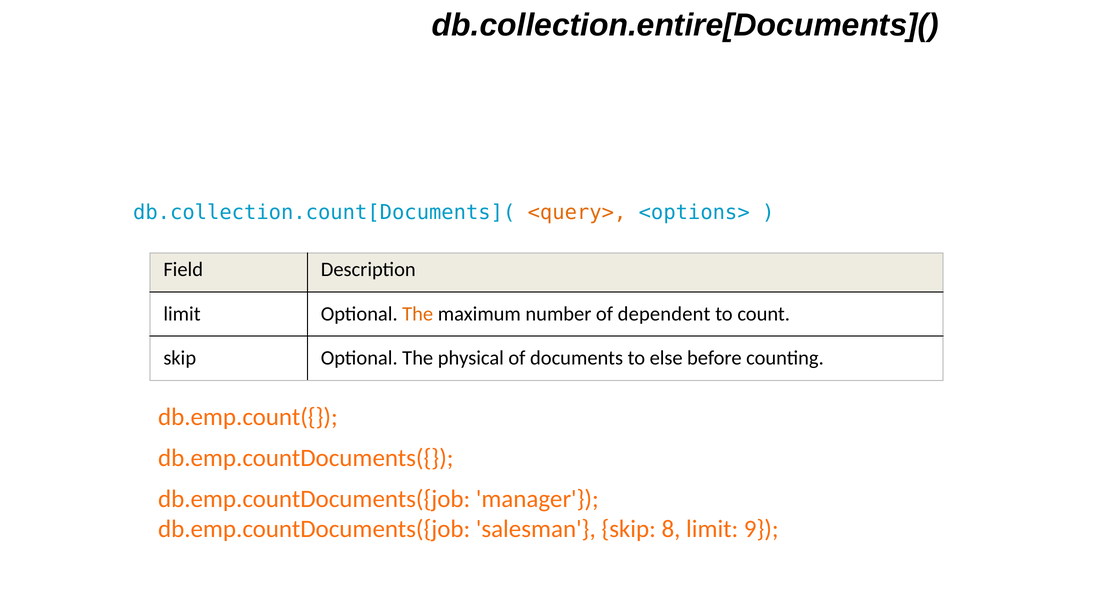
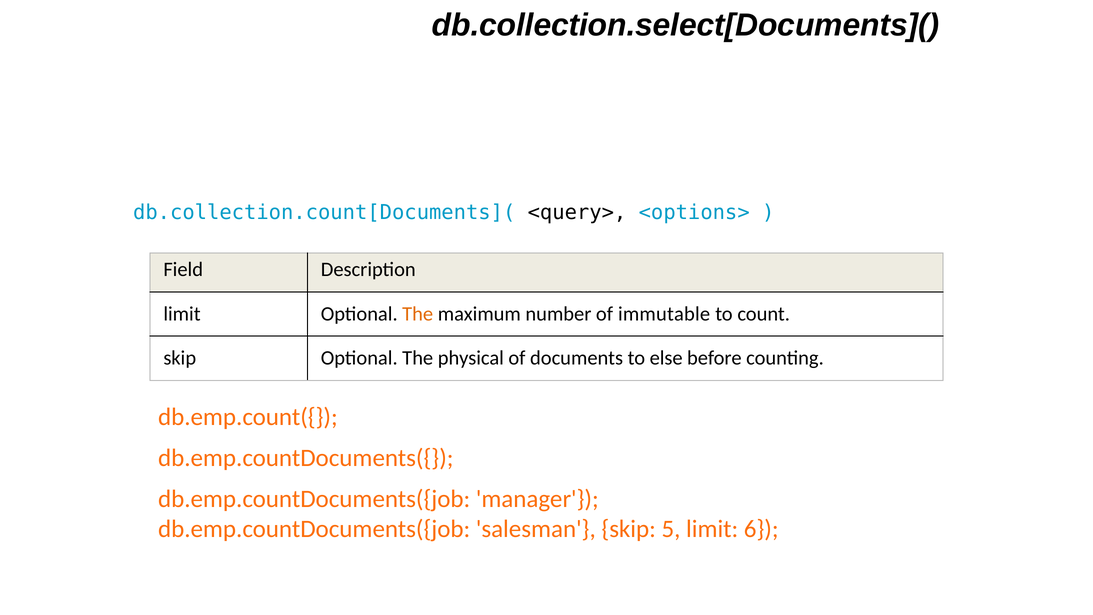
db.collection.entire[Documents](: db.collection.entire[Documents]( -> db.collection.select[Documents]( (686, 25)
<query> colour: orange -> black (577, 213)
dependent: dependent -> immutable (664, 314)
8: 8 -> 5 (671, 529)
9: 9 -> 6 (761, 529)
